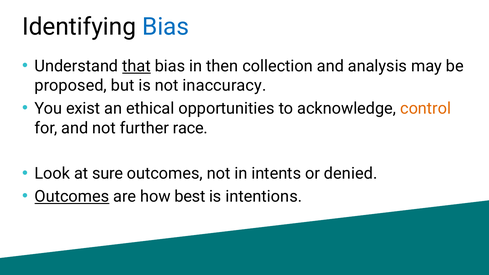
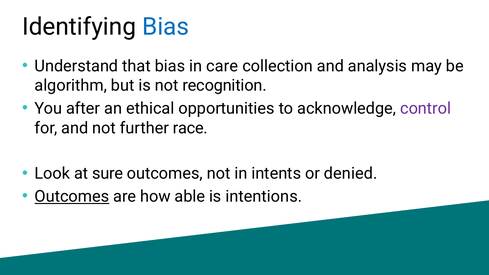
that underline: present -> none (136, 66)
then: then -> care (222, 66)
proposed: proposed -> algorithm (71, 86)
inaccuracy: inaccuracy -> recognition (225, 86)
exist: exist -> after (83, 108)
control colour: orange -> purple (426, 108)
best: best -> able (190, 196)
